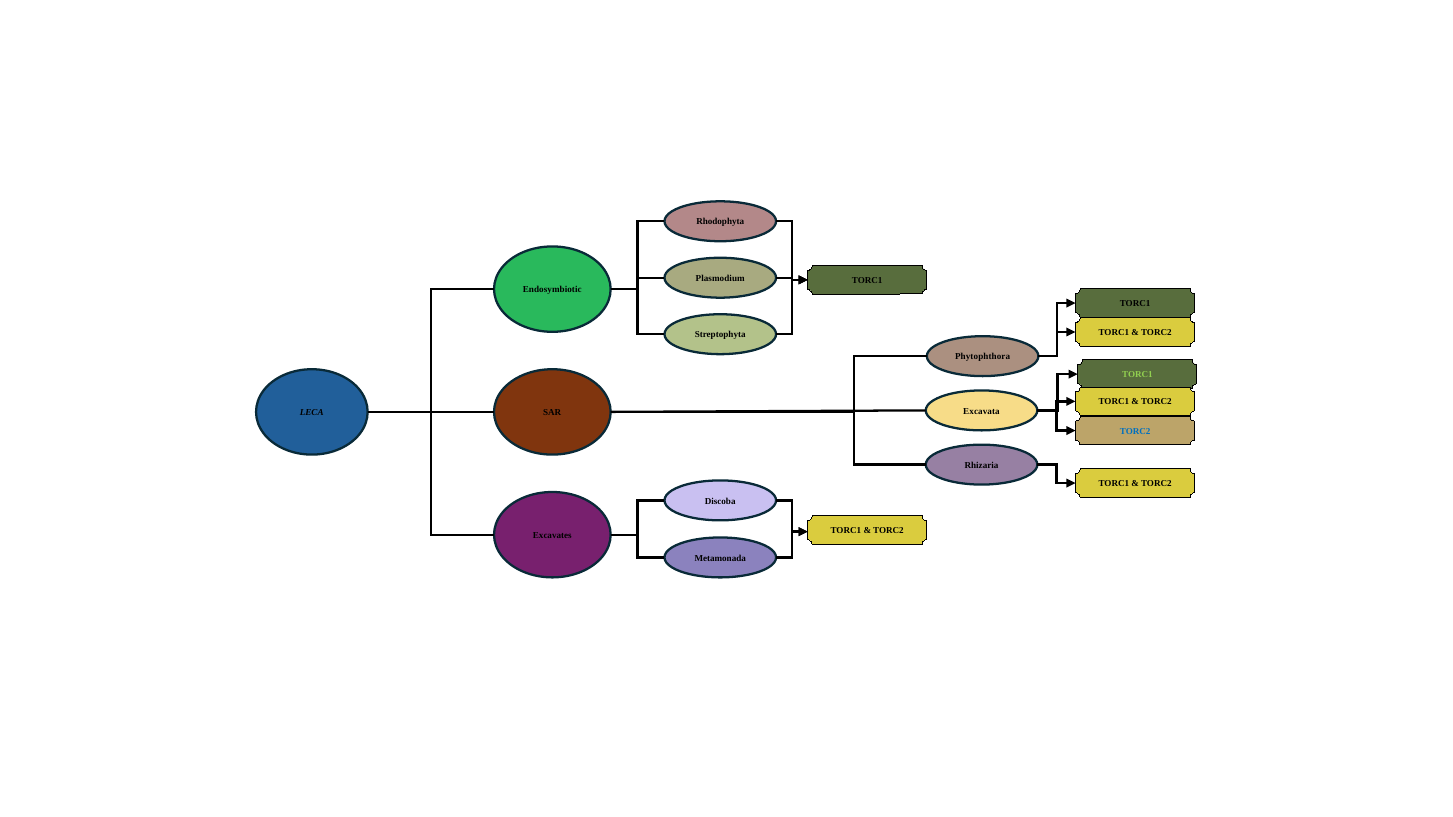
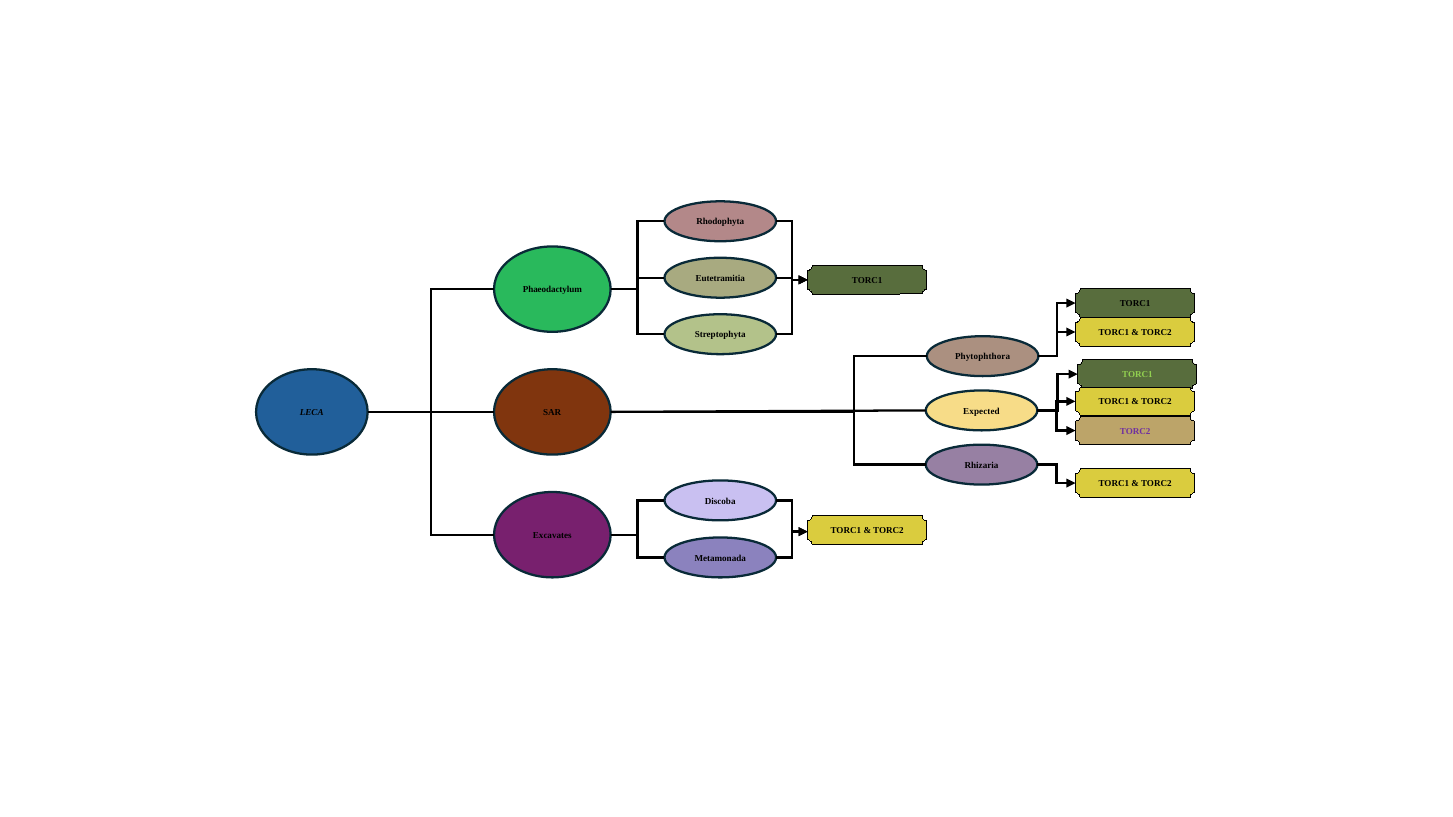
Plasmodium: Plasmodium -> Eutetramitia (720, 278)
Endosymbiotic: Endosymbiotic -> Phaeodactylum (552, 290)
Excavata: Excavata -> Expected (981, 411)
TORC2 colour: blue -> purple (1135, 431)
